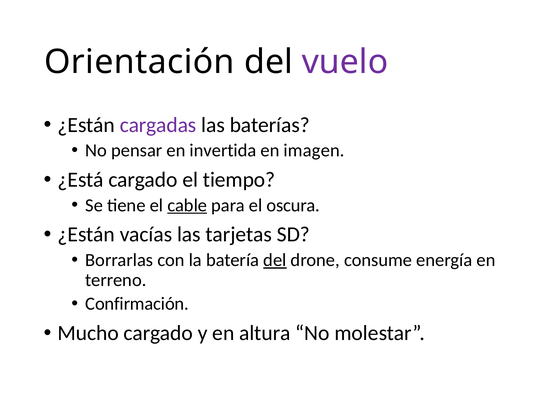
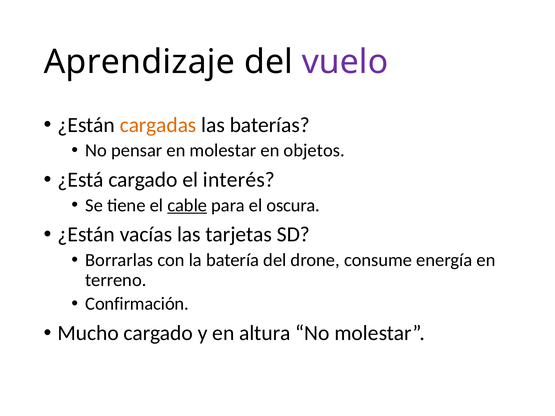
Orientación: Orientación -> Aprendizaje (139, 62)
cargadas colour: purple -> orange (158, 125)
en invertida: invertida -> molestar (223, 151)
imagen: imagen -> objetos (314, 151)
tiempo: tiempo -> interés (239, 180)
del underline: present -> none (275, 260)
